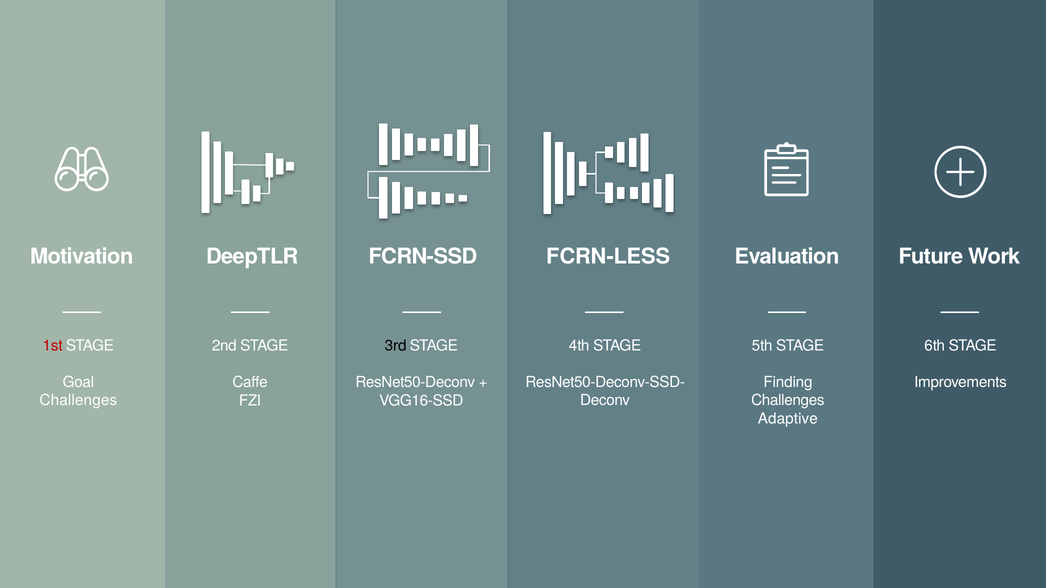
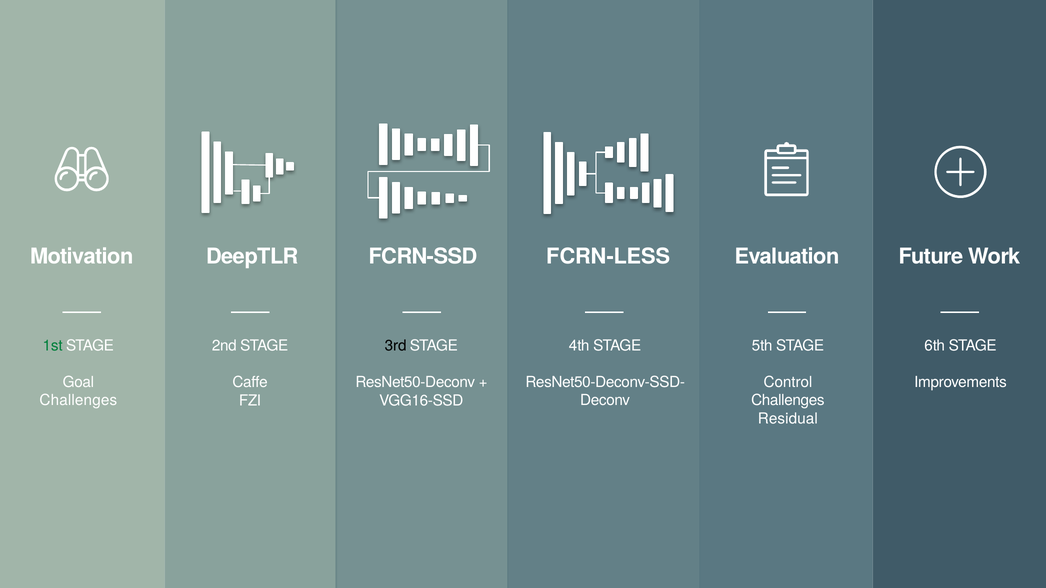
1st colour: red -> green (53, 346)
Finding: Finding -> Control (788, 382)
Adaptive: Adaptive -> Residual (788, 419)
